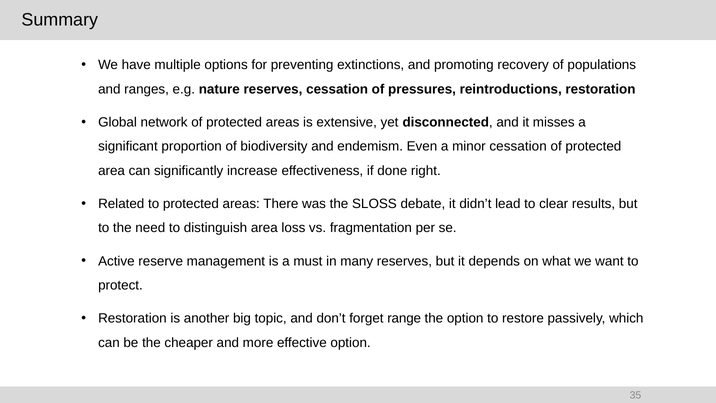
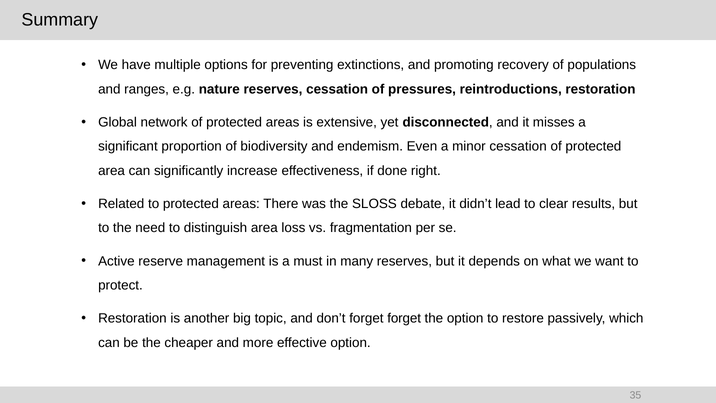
forget range: range -> forget (404, 318)
